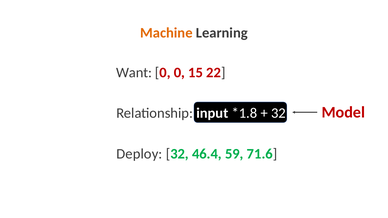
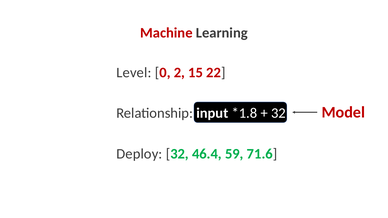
Machine colour: orange -> red (166, 33)
Want: Want -> Level (134, 73)
0 0: 0 -> 2 (179, 73)
